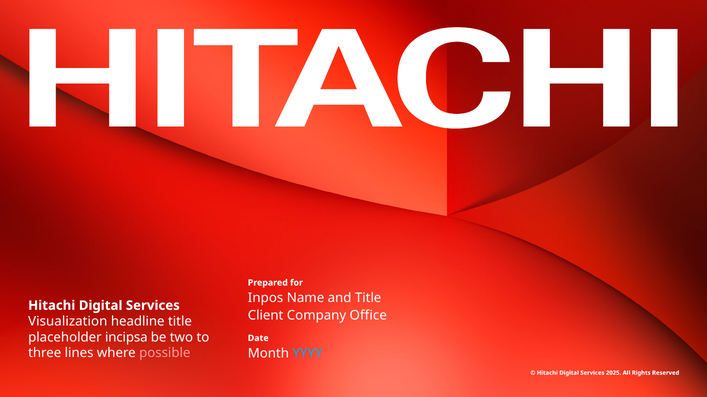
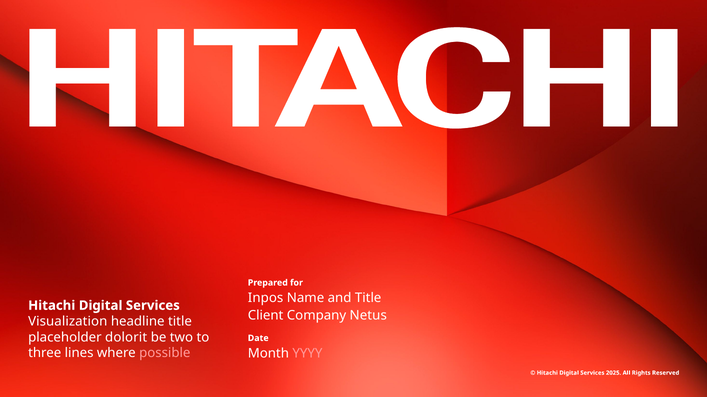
Office: Office -> Netus (368, 316)
incipsa: incipsa -> dolorit (126, 338)
YYYY colour: light blue -> pink (307, 354)
